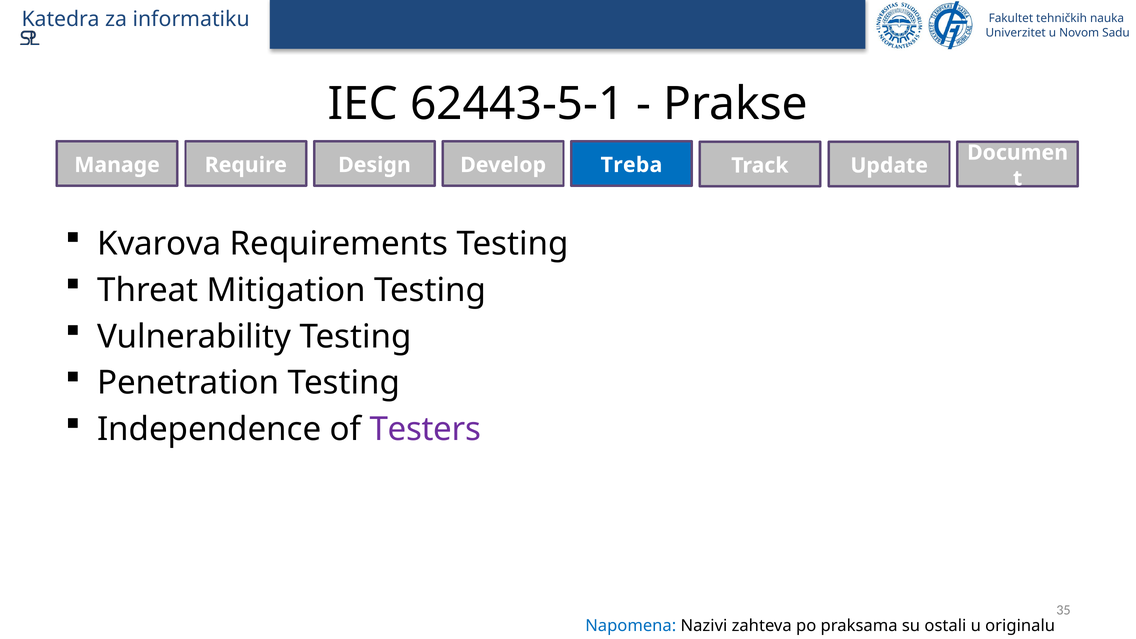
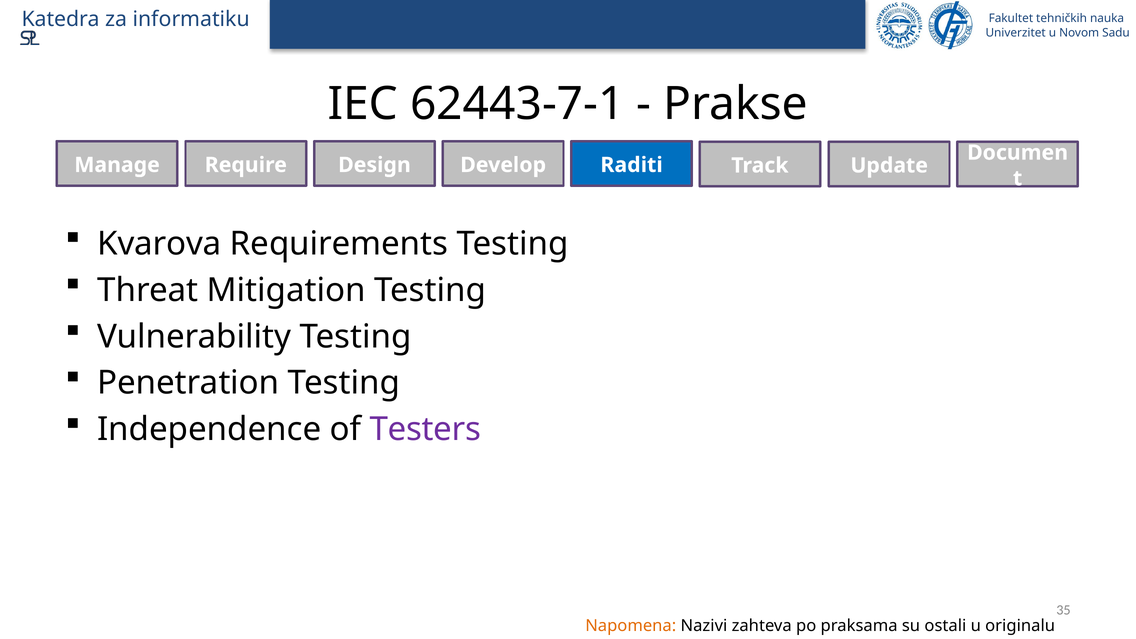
62443-5-1: 62443-5-1 -> 62443-7-1 (517, 104)
Treba: Treba -> Raditi (632, 165)
Napomena colour: blue -> orange (631, 626)
